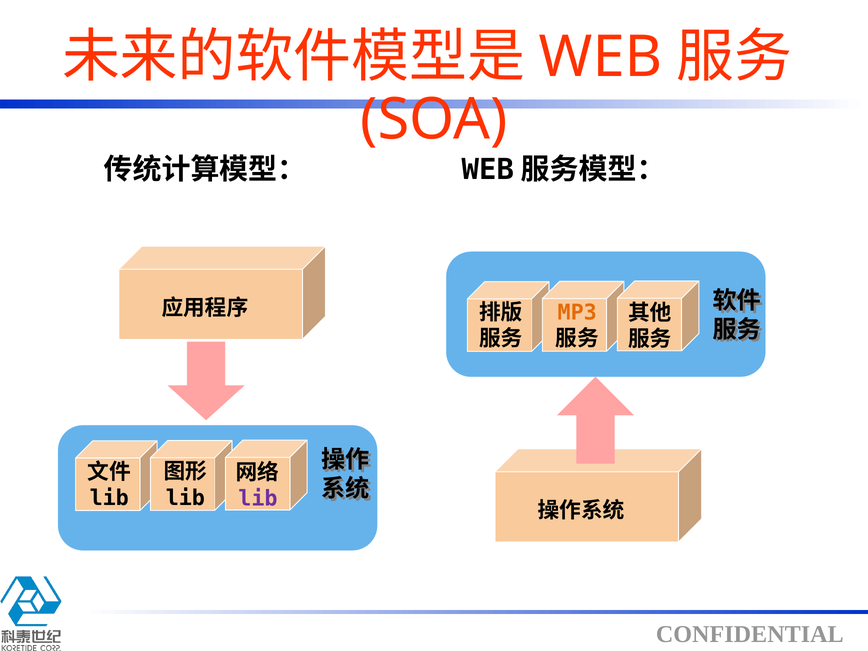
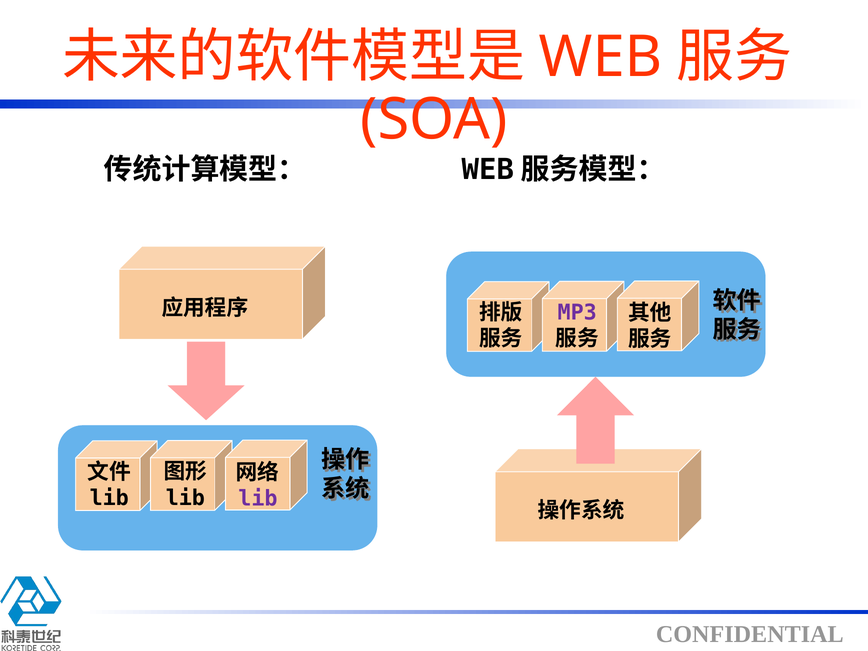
MP3 colour: orange -> purple (577, 313)
